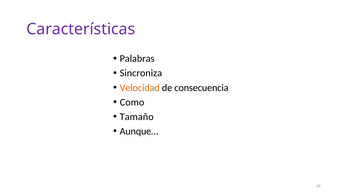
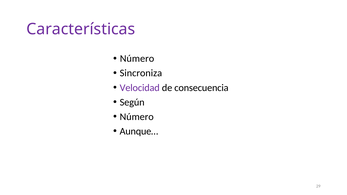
Palabras: Palabras -> Número (137, 59)
Velocidad colour: orange -> purple (140, 88)
Como: Como -> Según (132, 102)
Tamaño: Tamaño -> Número (137, 117)
